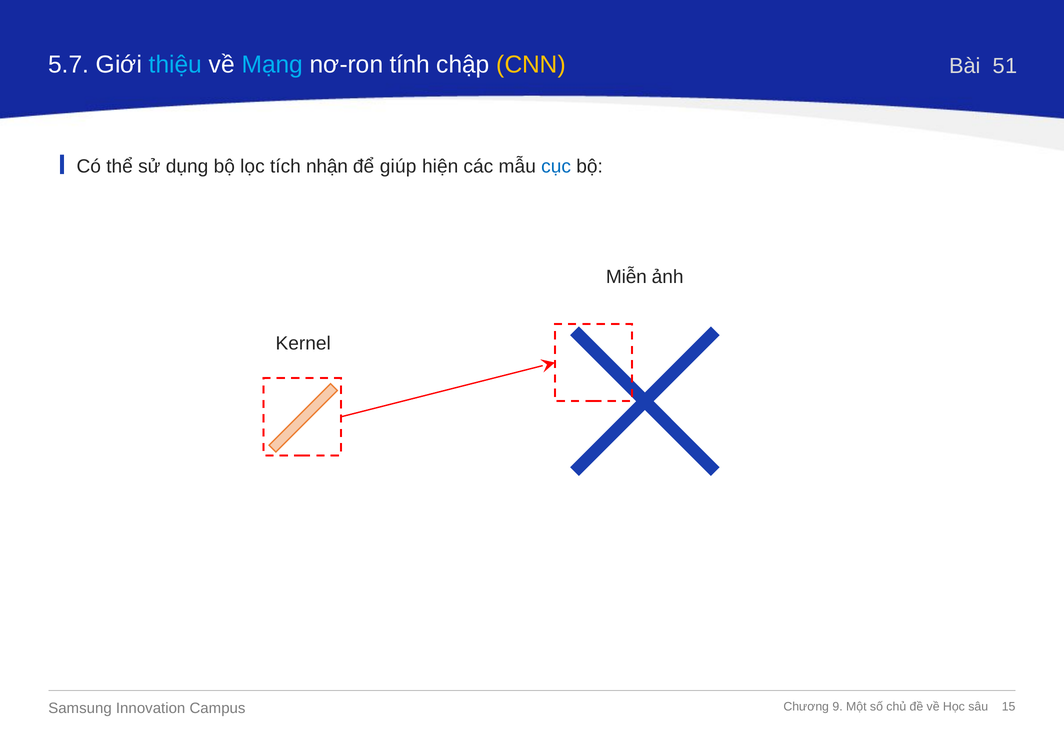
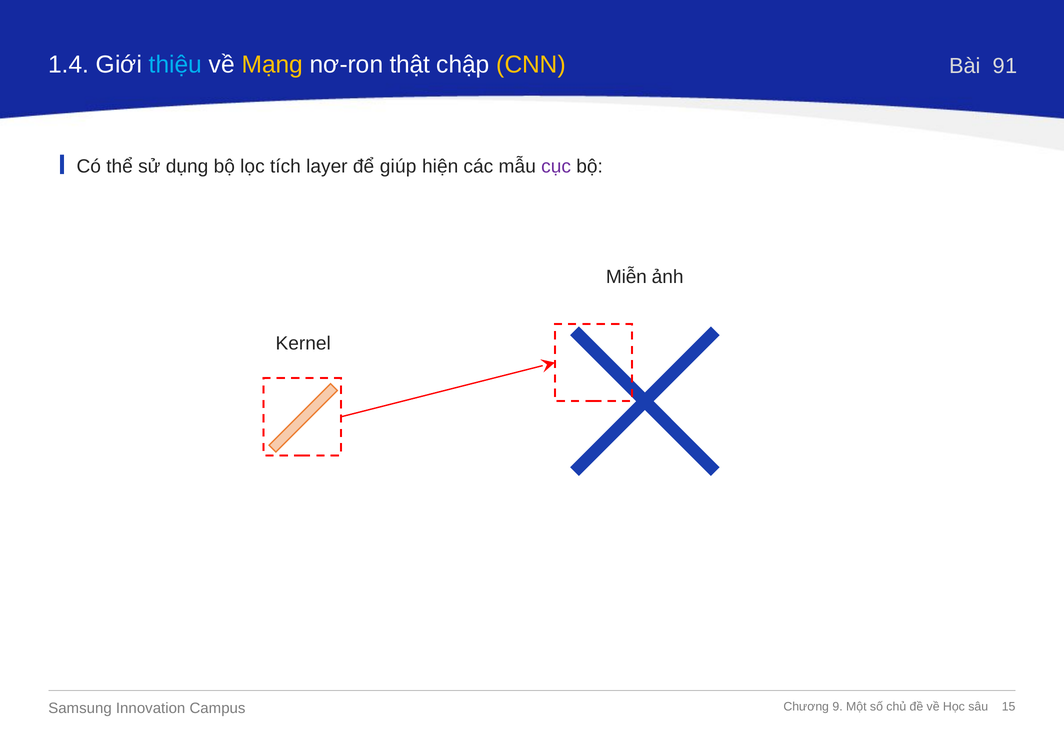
5.7: 5.7 -> 1.4 (69, 65)
Mạng colour: light blue -> yellow (272, 65)
tính: tính -> thật (410, 65)
51: 51 -> 91 (1005, 66)
nhận: nhận -> layer (327, 166)
cục colour: blue -> purple (556, 166)
